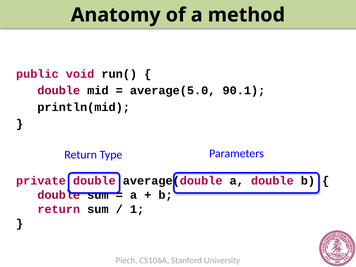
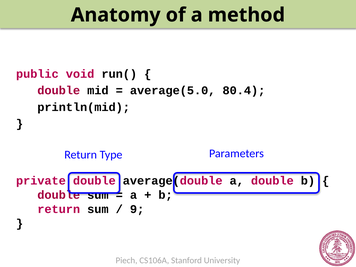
90.1: 90.1 -> 80.4 (244, 91)
1: 1 -> 9 (137, 209)
